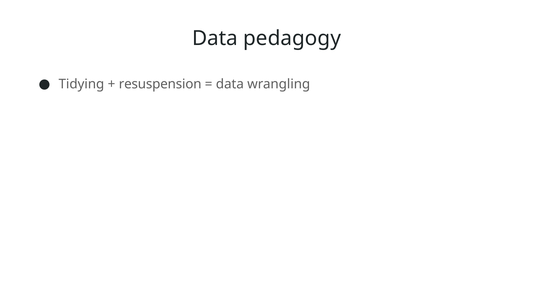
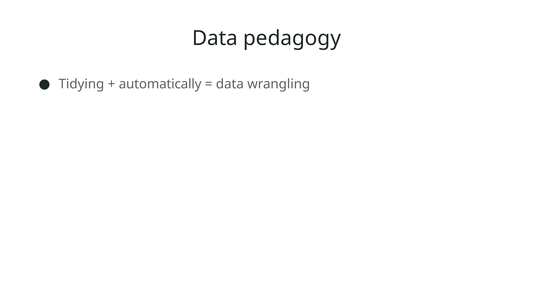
resuspension: resuspension -> automatically (160, 84)
